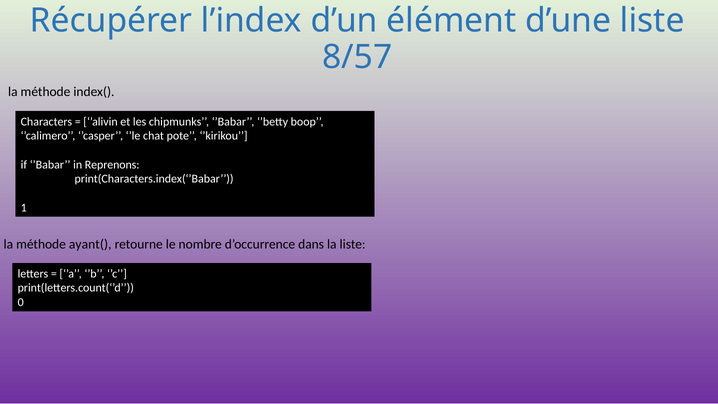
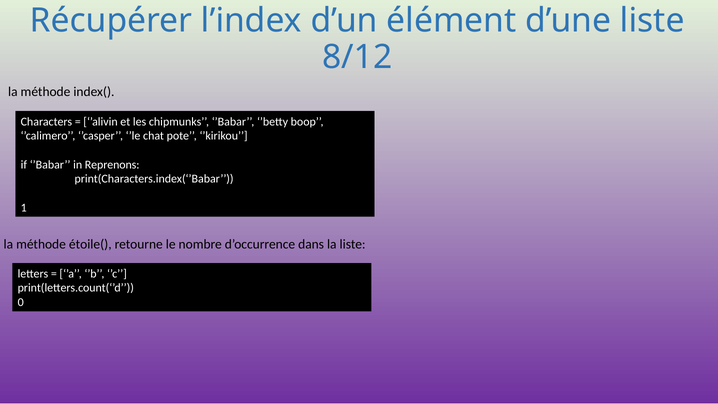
8/57: 8/57 -> 8/12 (357, 57)
ayant(: ayant( -> étoile( (90, 244)
